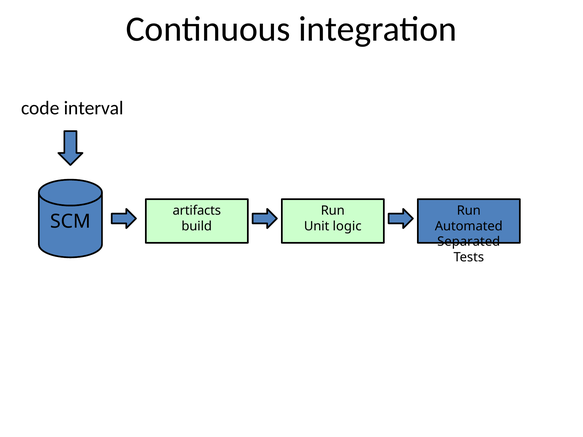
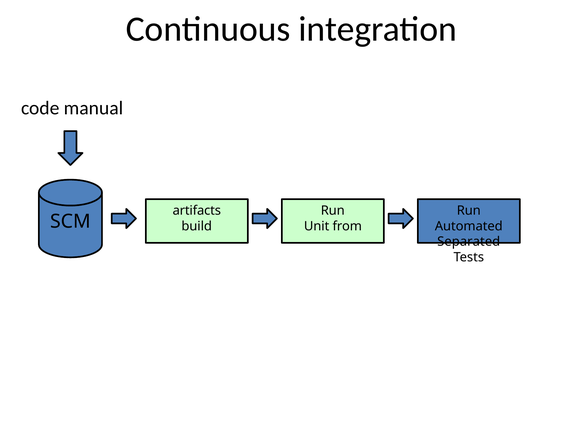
interval: interval -> manual (94, 108)
logic: logic -> from (347, 226)
